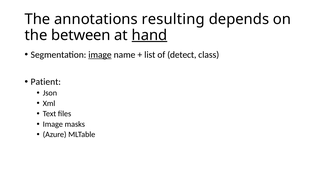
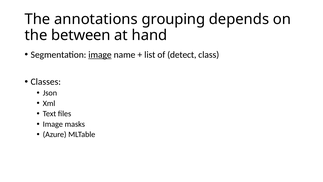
resulting: resulting -> grouping (173, 19)
hand underline: present -> none (149, 35)
Patient: Patient -> Classes (46, 82)
